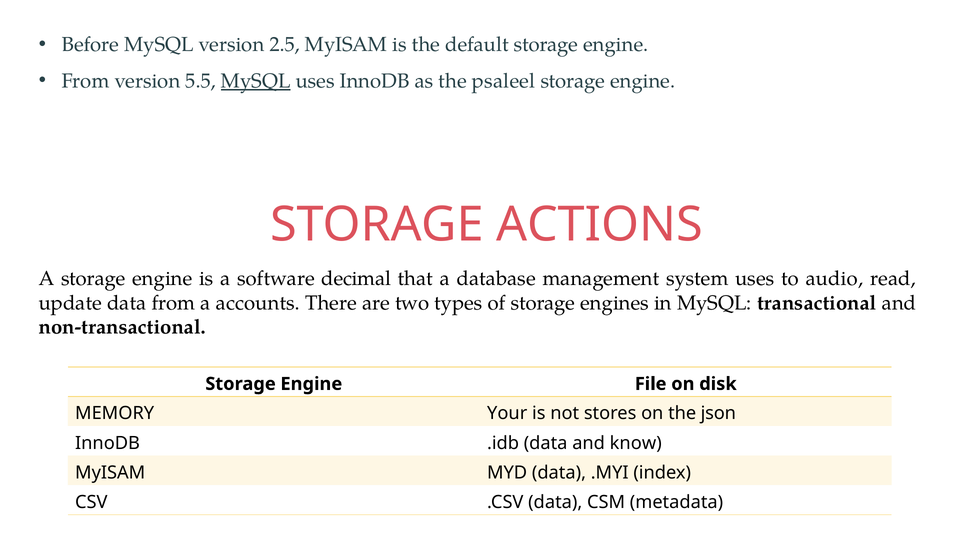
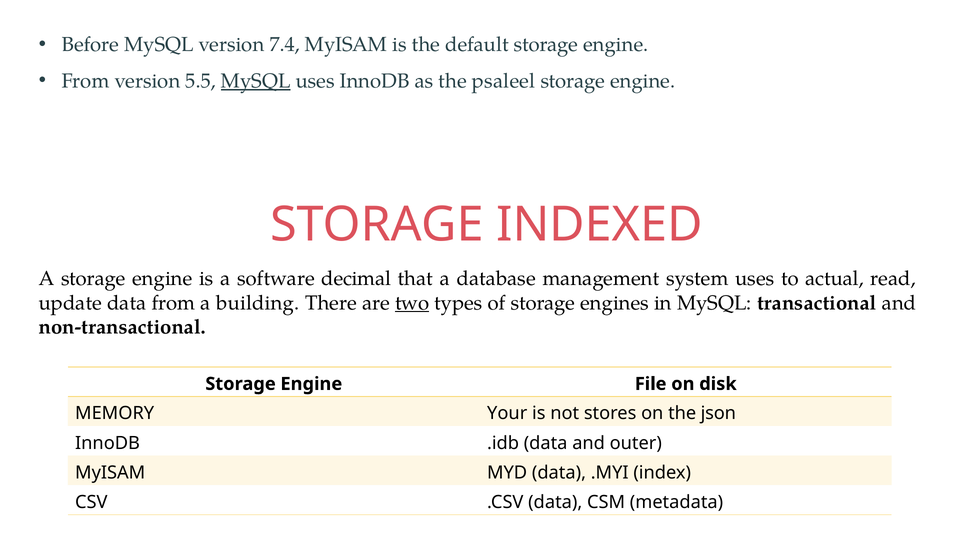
2.5: 2.5 -> 7.4 (285, 45)
ACTIONS: ACTIONS -> INDEXED (599, 225)
audio: audio -> actual (835, 279)
accounts: accounts -> building (258, 303)
two underline: none -> present (412, 303)
know: know -> outer (636, 443)
